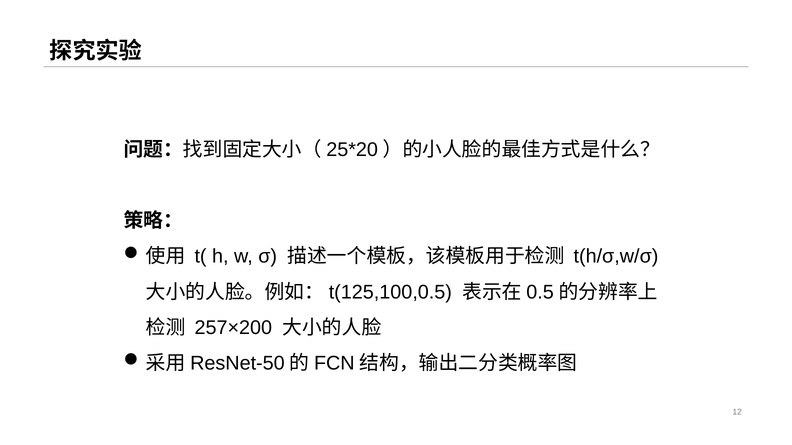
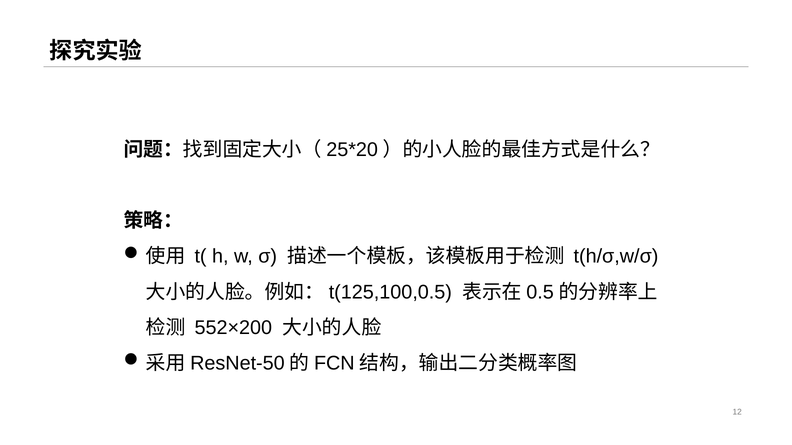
257×200: 257×200 -> 552×200 (233, 328)
